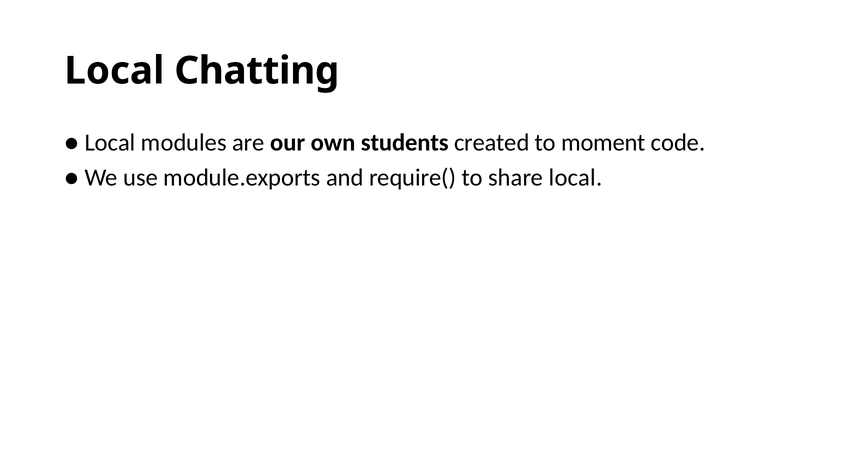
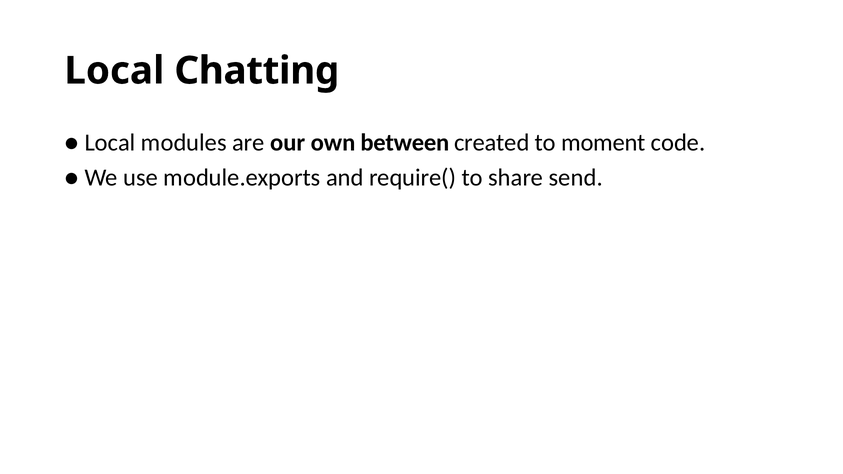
students: students -> between (405, 142)
share local: local -> send (576, 178)
